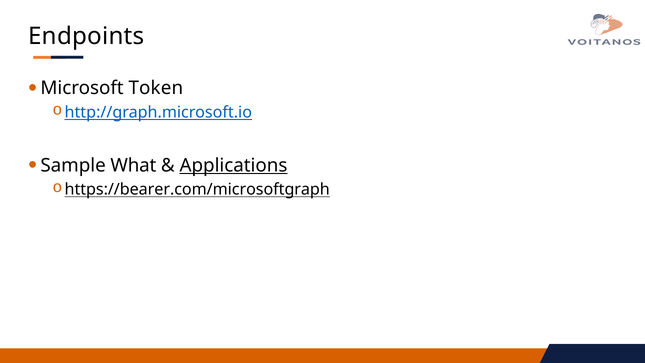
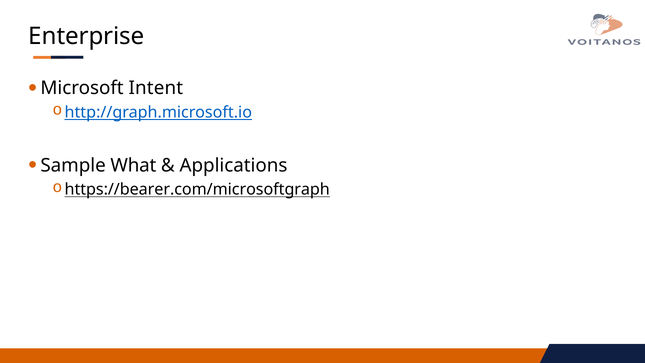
Endpoints: Endpoints -> Enterprise (86, 36)
Token: Token -> Intent (156, 88)
Applications underline: present -> none (233, 165)
